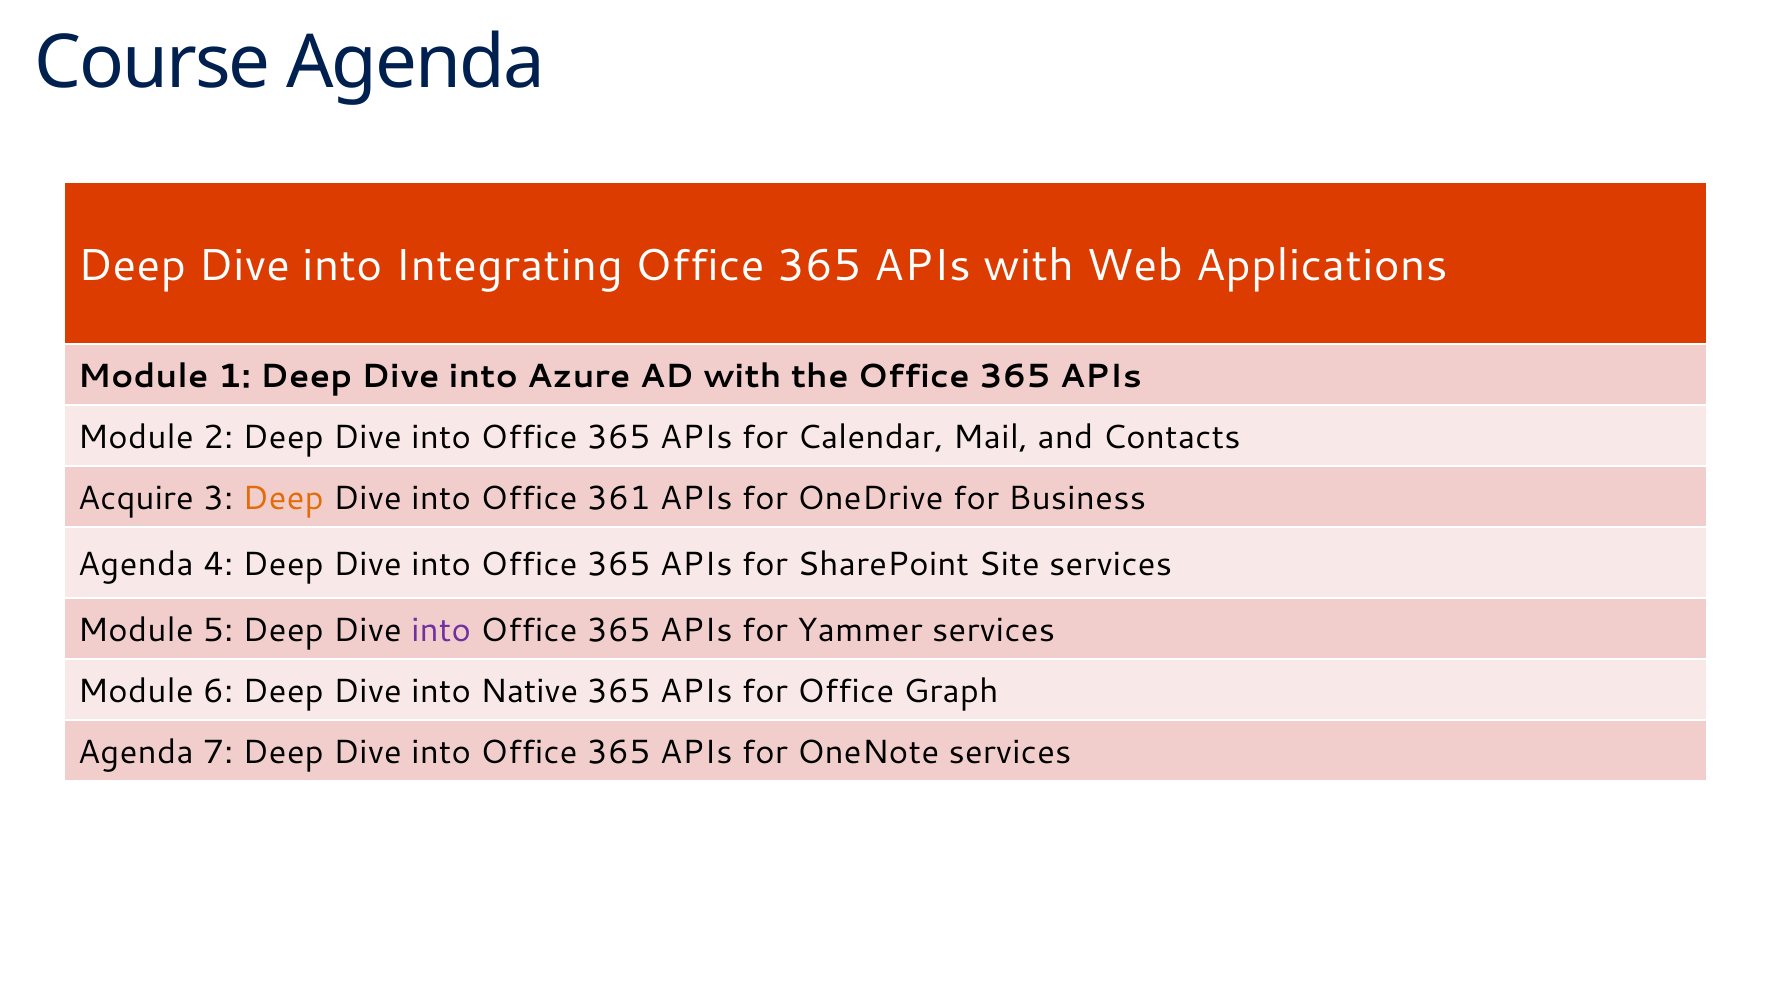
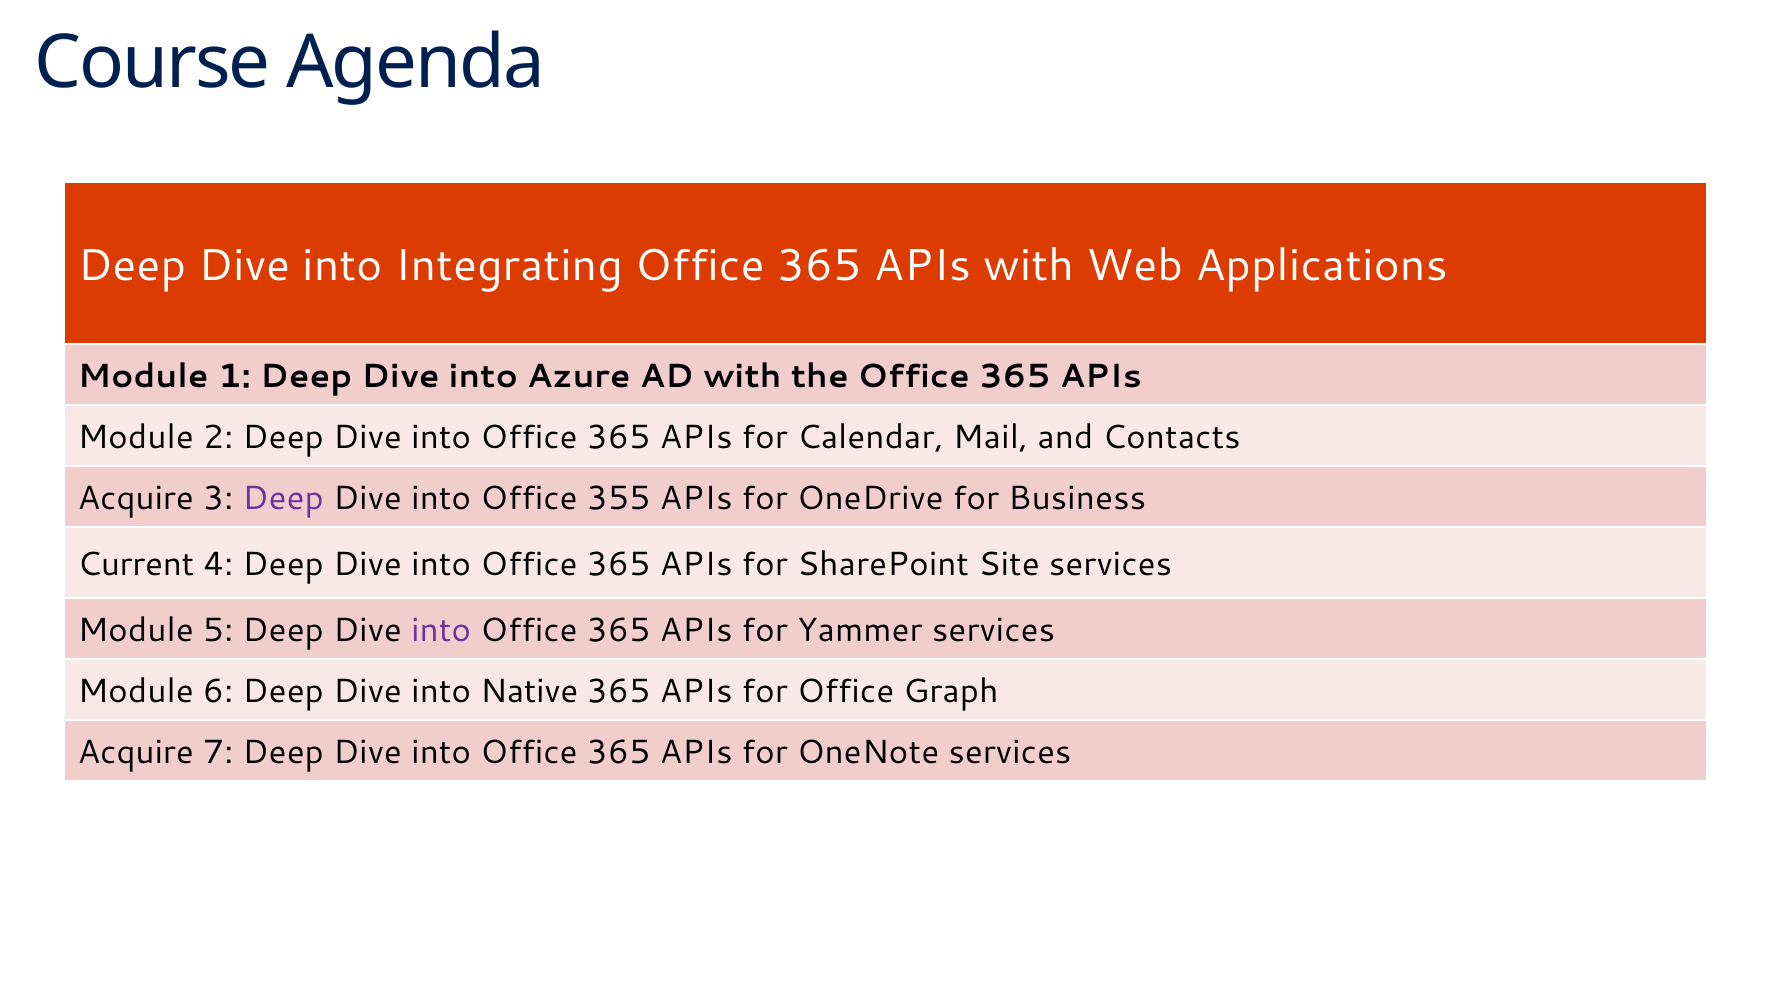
Deep colour: orange -> purple (283, 498)
361: 361 -> 355 (619, 498)
Agenda: Agenda -> Current (136, 564)
Agenda: Agenda -> Acquire (136, 752)
